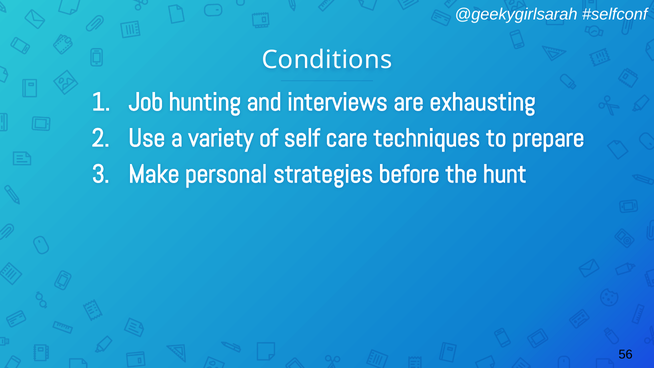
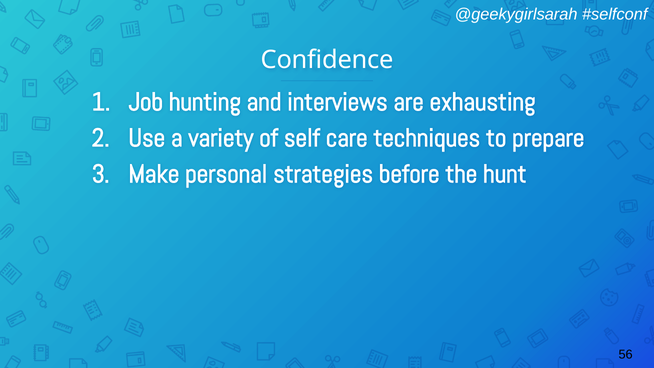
Conditions: Conditions -> Confidence (327, 60)
